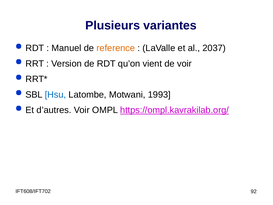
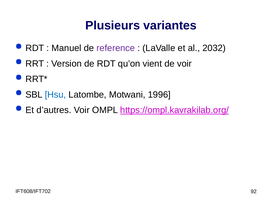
reference colour: orange -> purple (116, 48)
2037: 2037 -> 2032 (214, 48)
1993: 1993 -> 1996 (159, 95)
